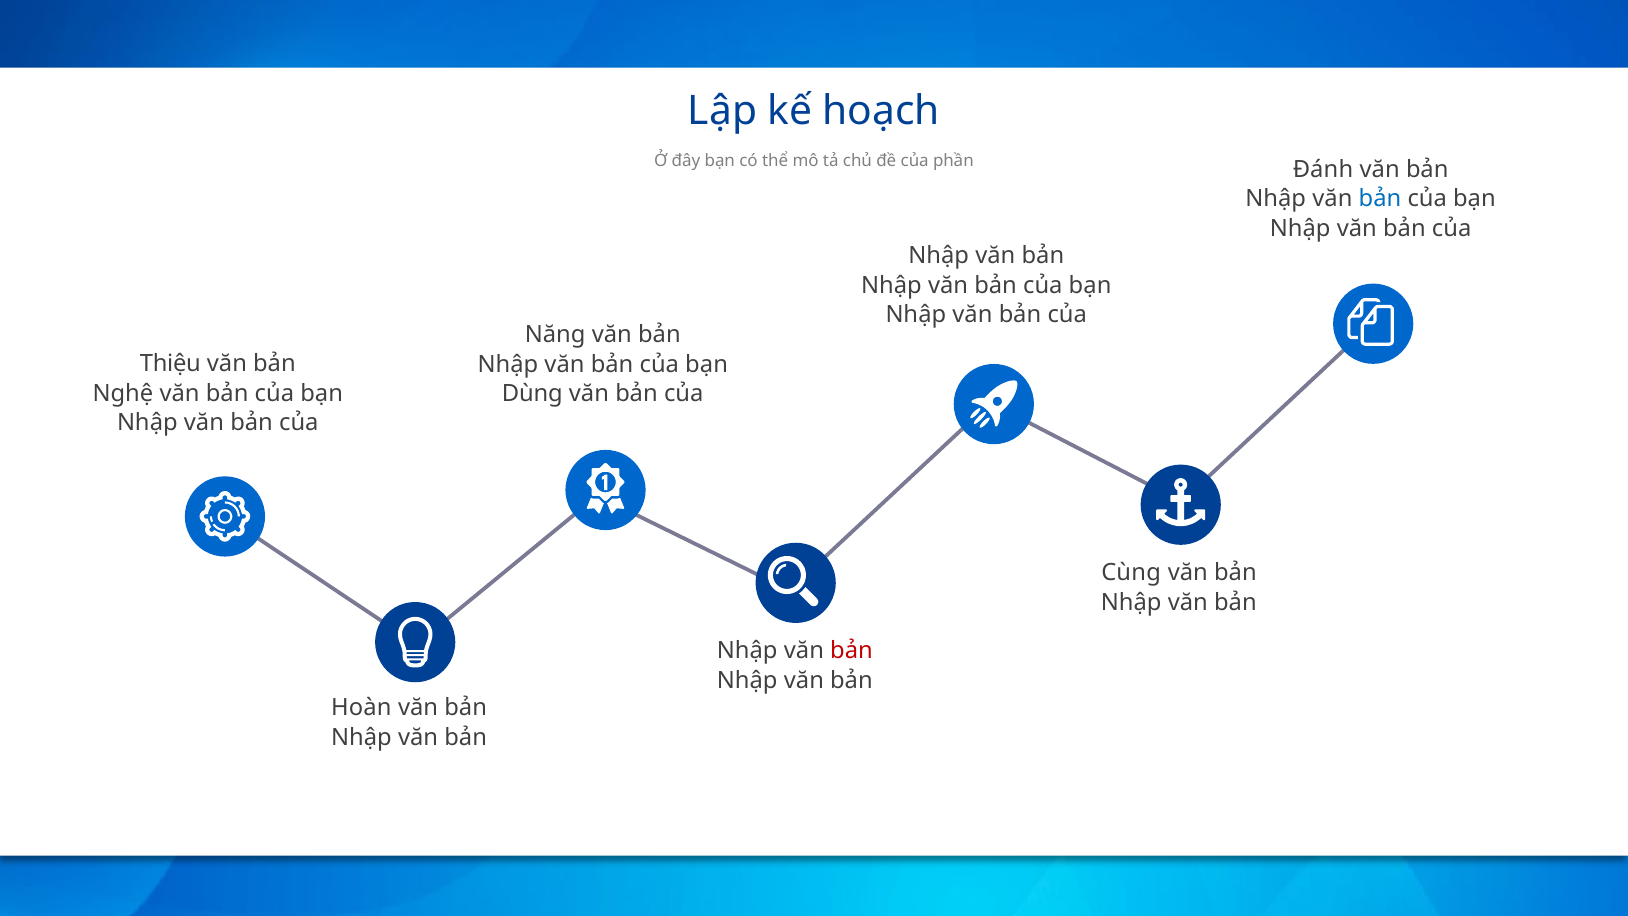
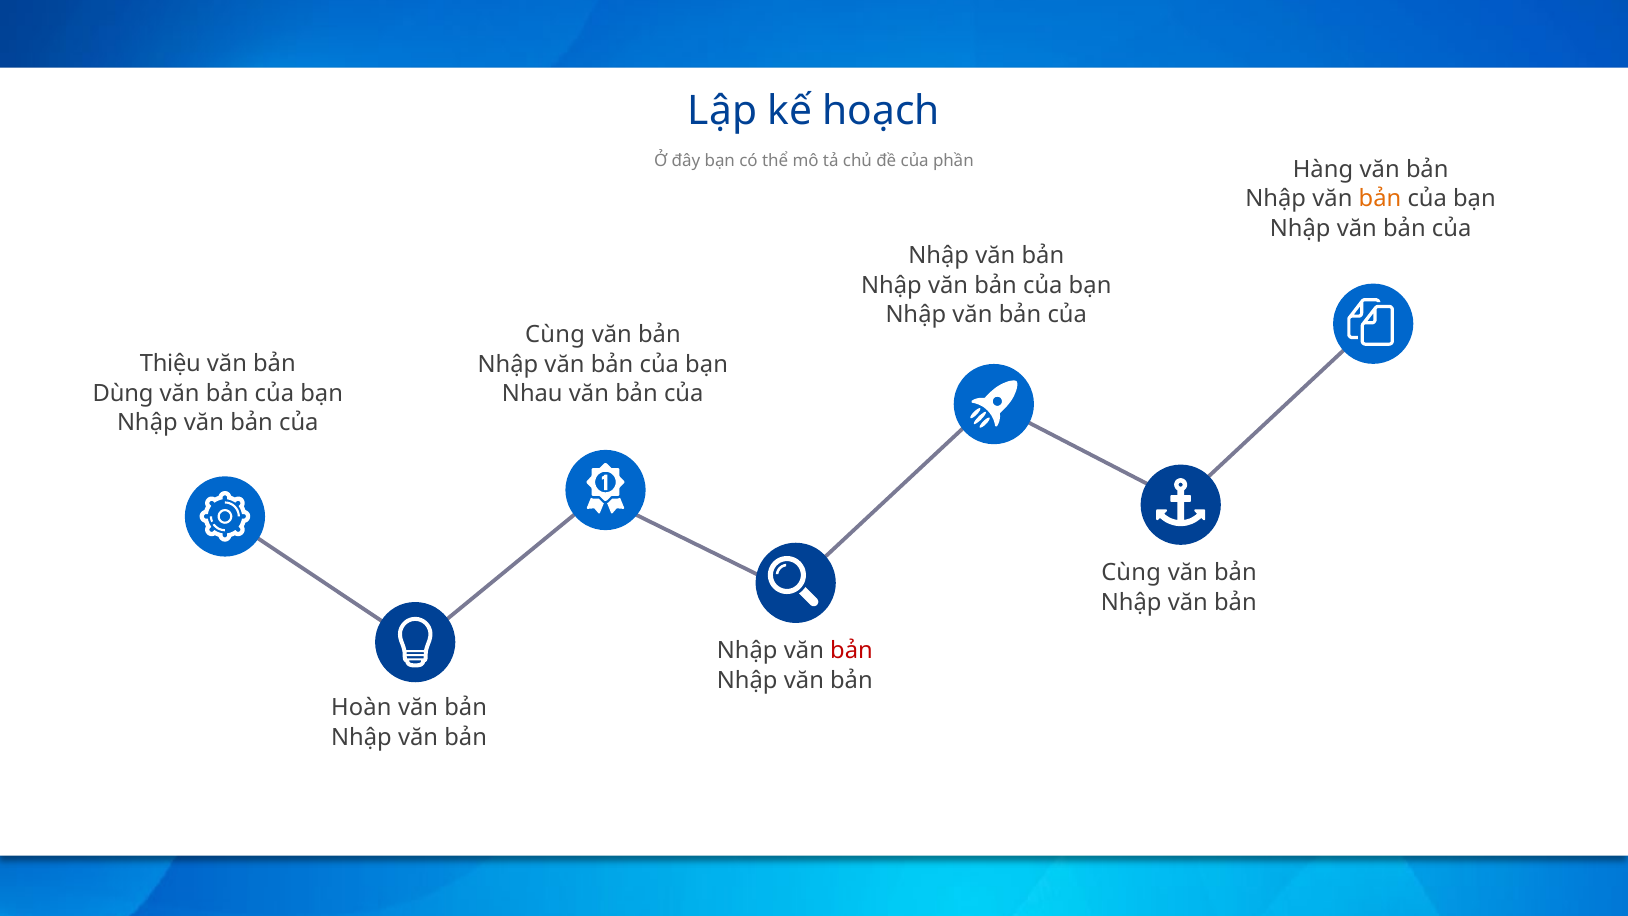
Đánh: Đánh -> Hàng (1323, 169)
bản colour: blue -> orange (1380, 199)
Năng: Năng -> Cùng (555, 335)
Nghệ: Nghệ -> Dùng (123, 393)
Dùng: Dùng -> Nhau (532, 394)
